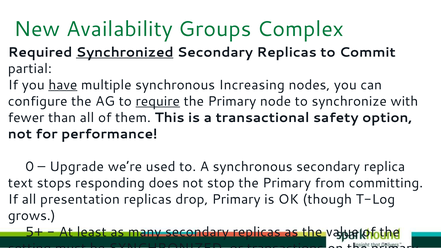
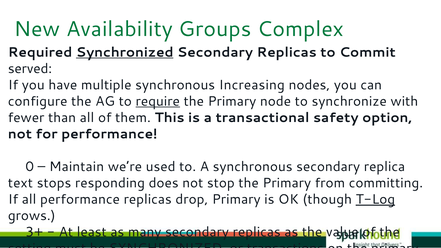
partial: partial -> served (30, 69)
have underline: present -> none (63, 85)
Upgrade: Upgrade -> Maintain (77, 167)
all presentation: presentation -> performance (80, 199)
T-Log underline: none -> present (375, 199)
5+: 5+ -> 3+ (34, 232)
